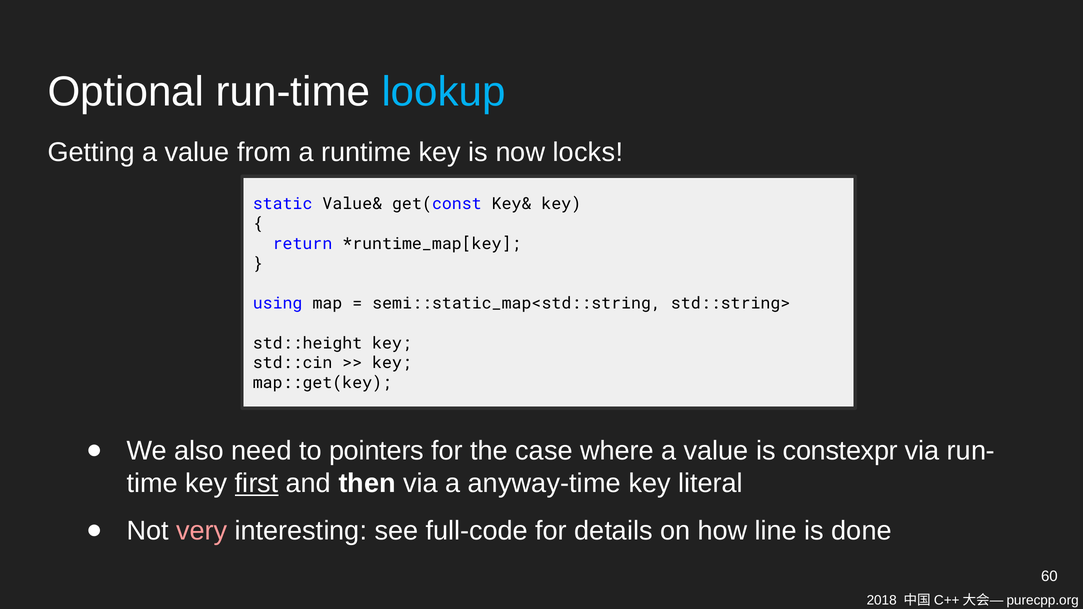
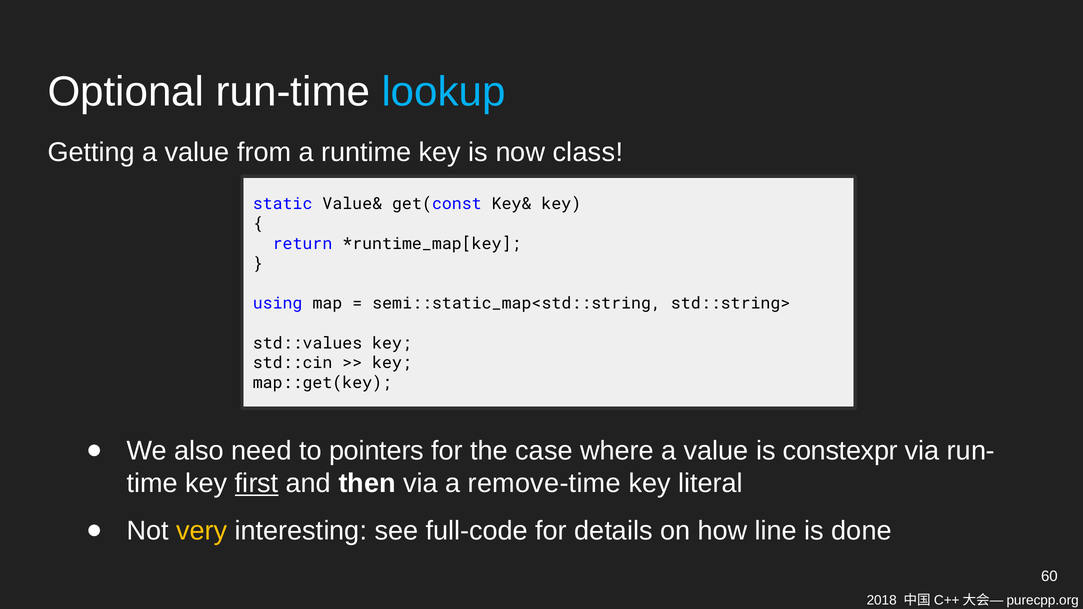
locks: locks -> class (588, 152)
std::height: std::height -> std::values (308, 343)
anyway-time: anyway-time -> remove-time (544, 483)
very colour: pink -> yellow (202, 531)
